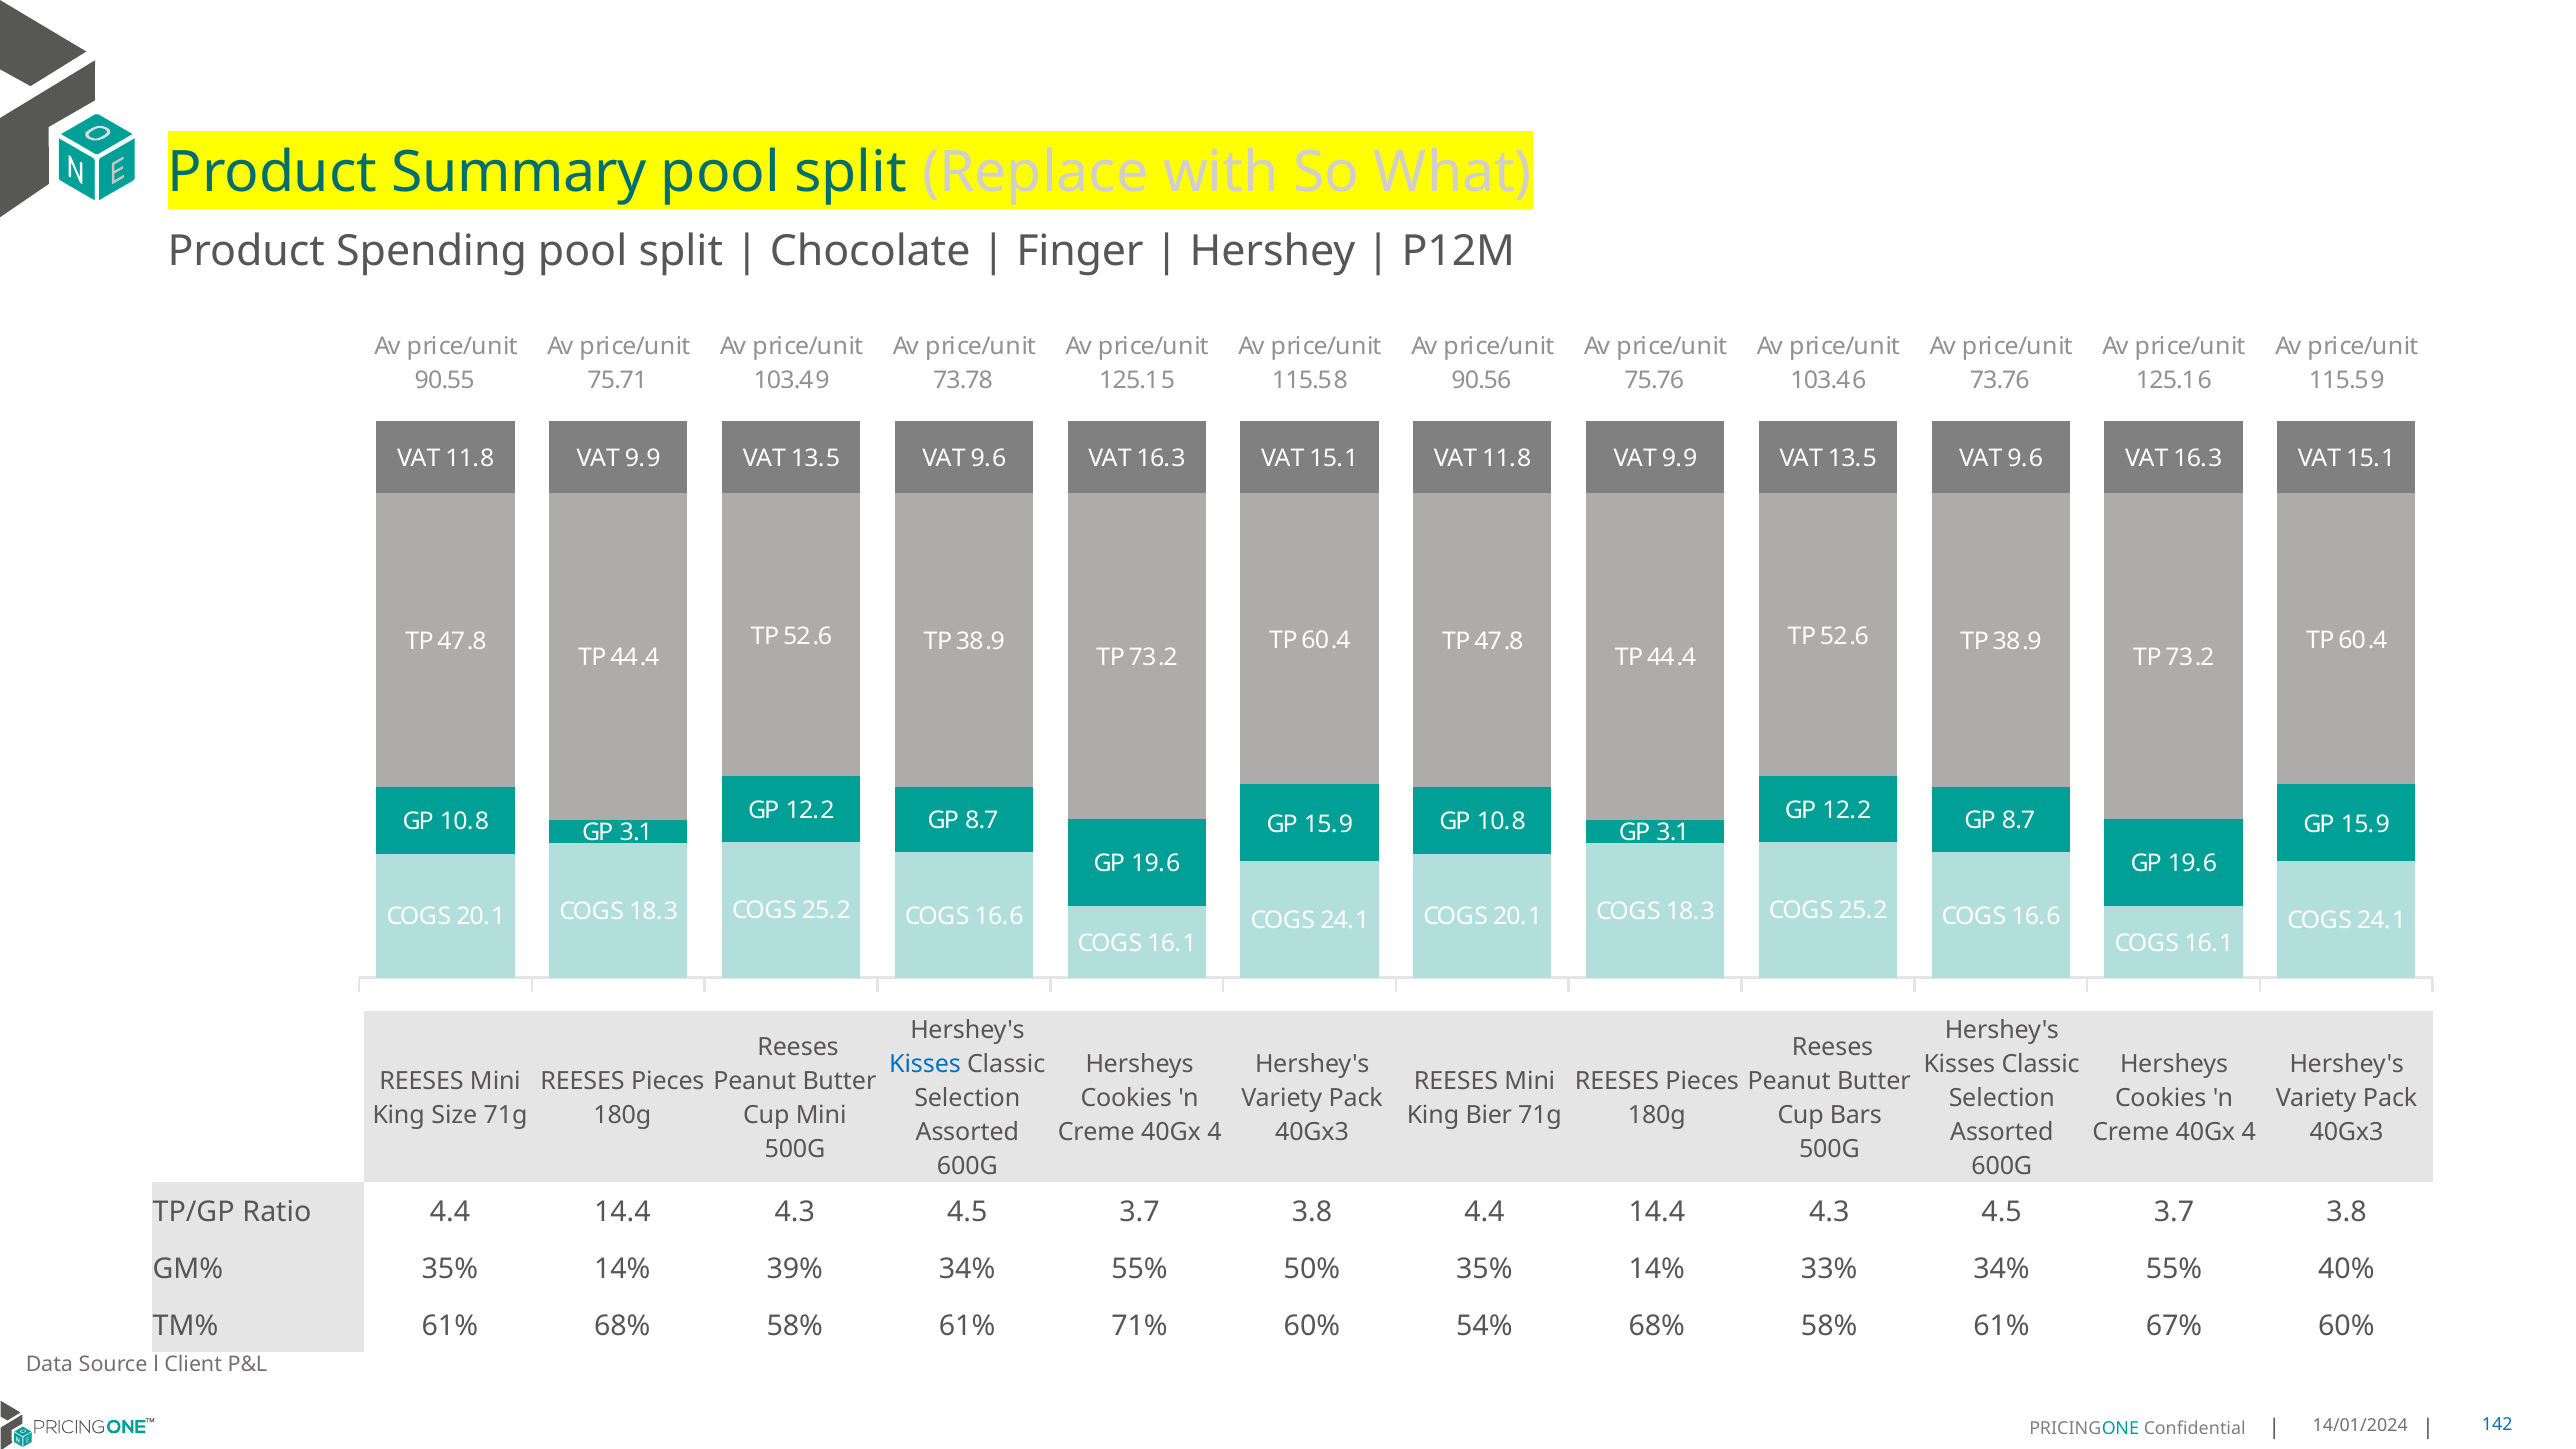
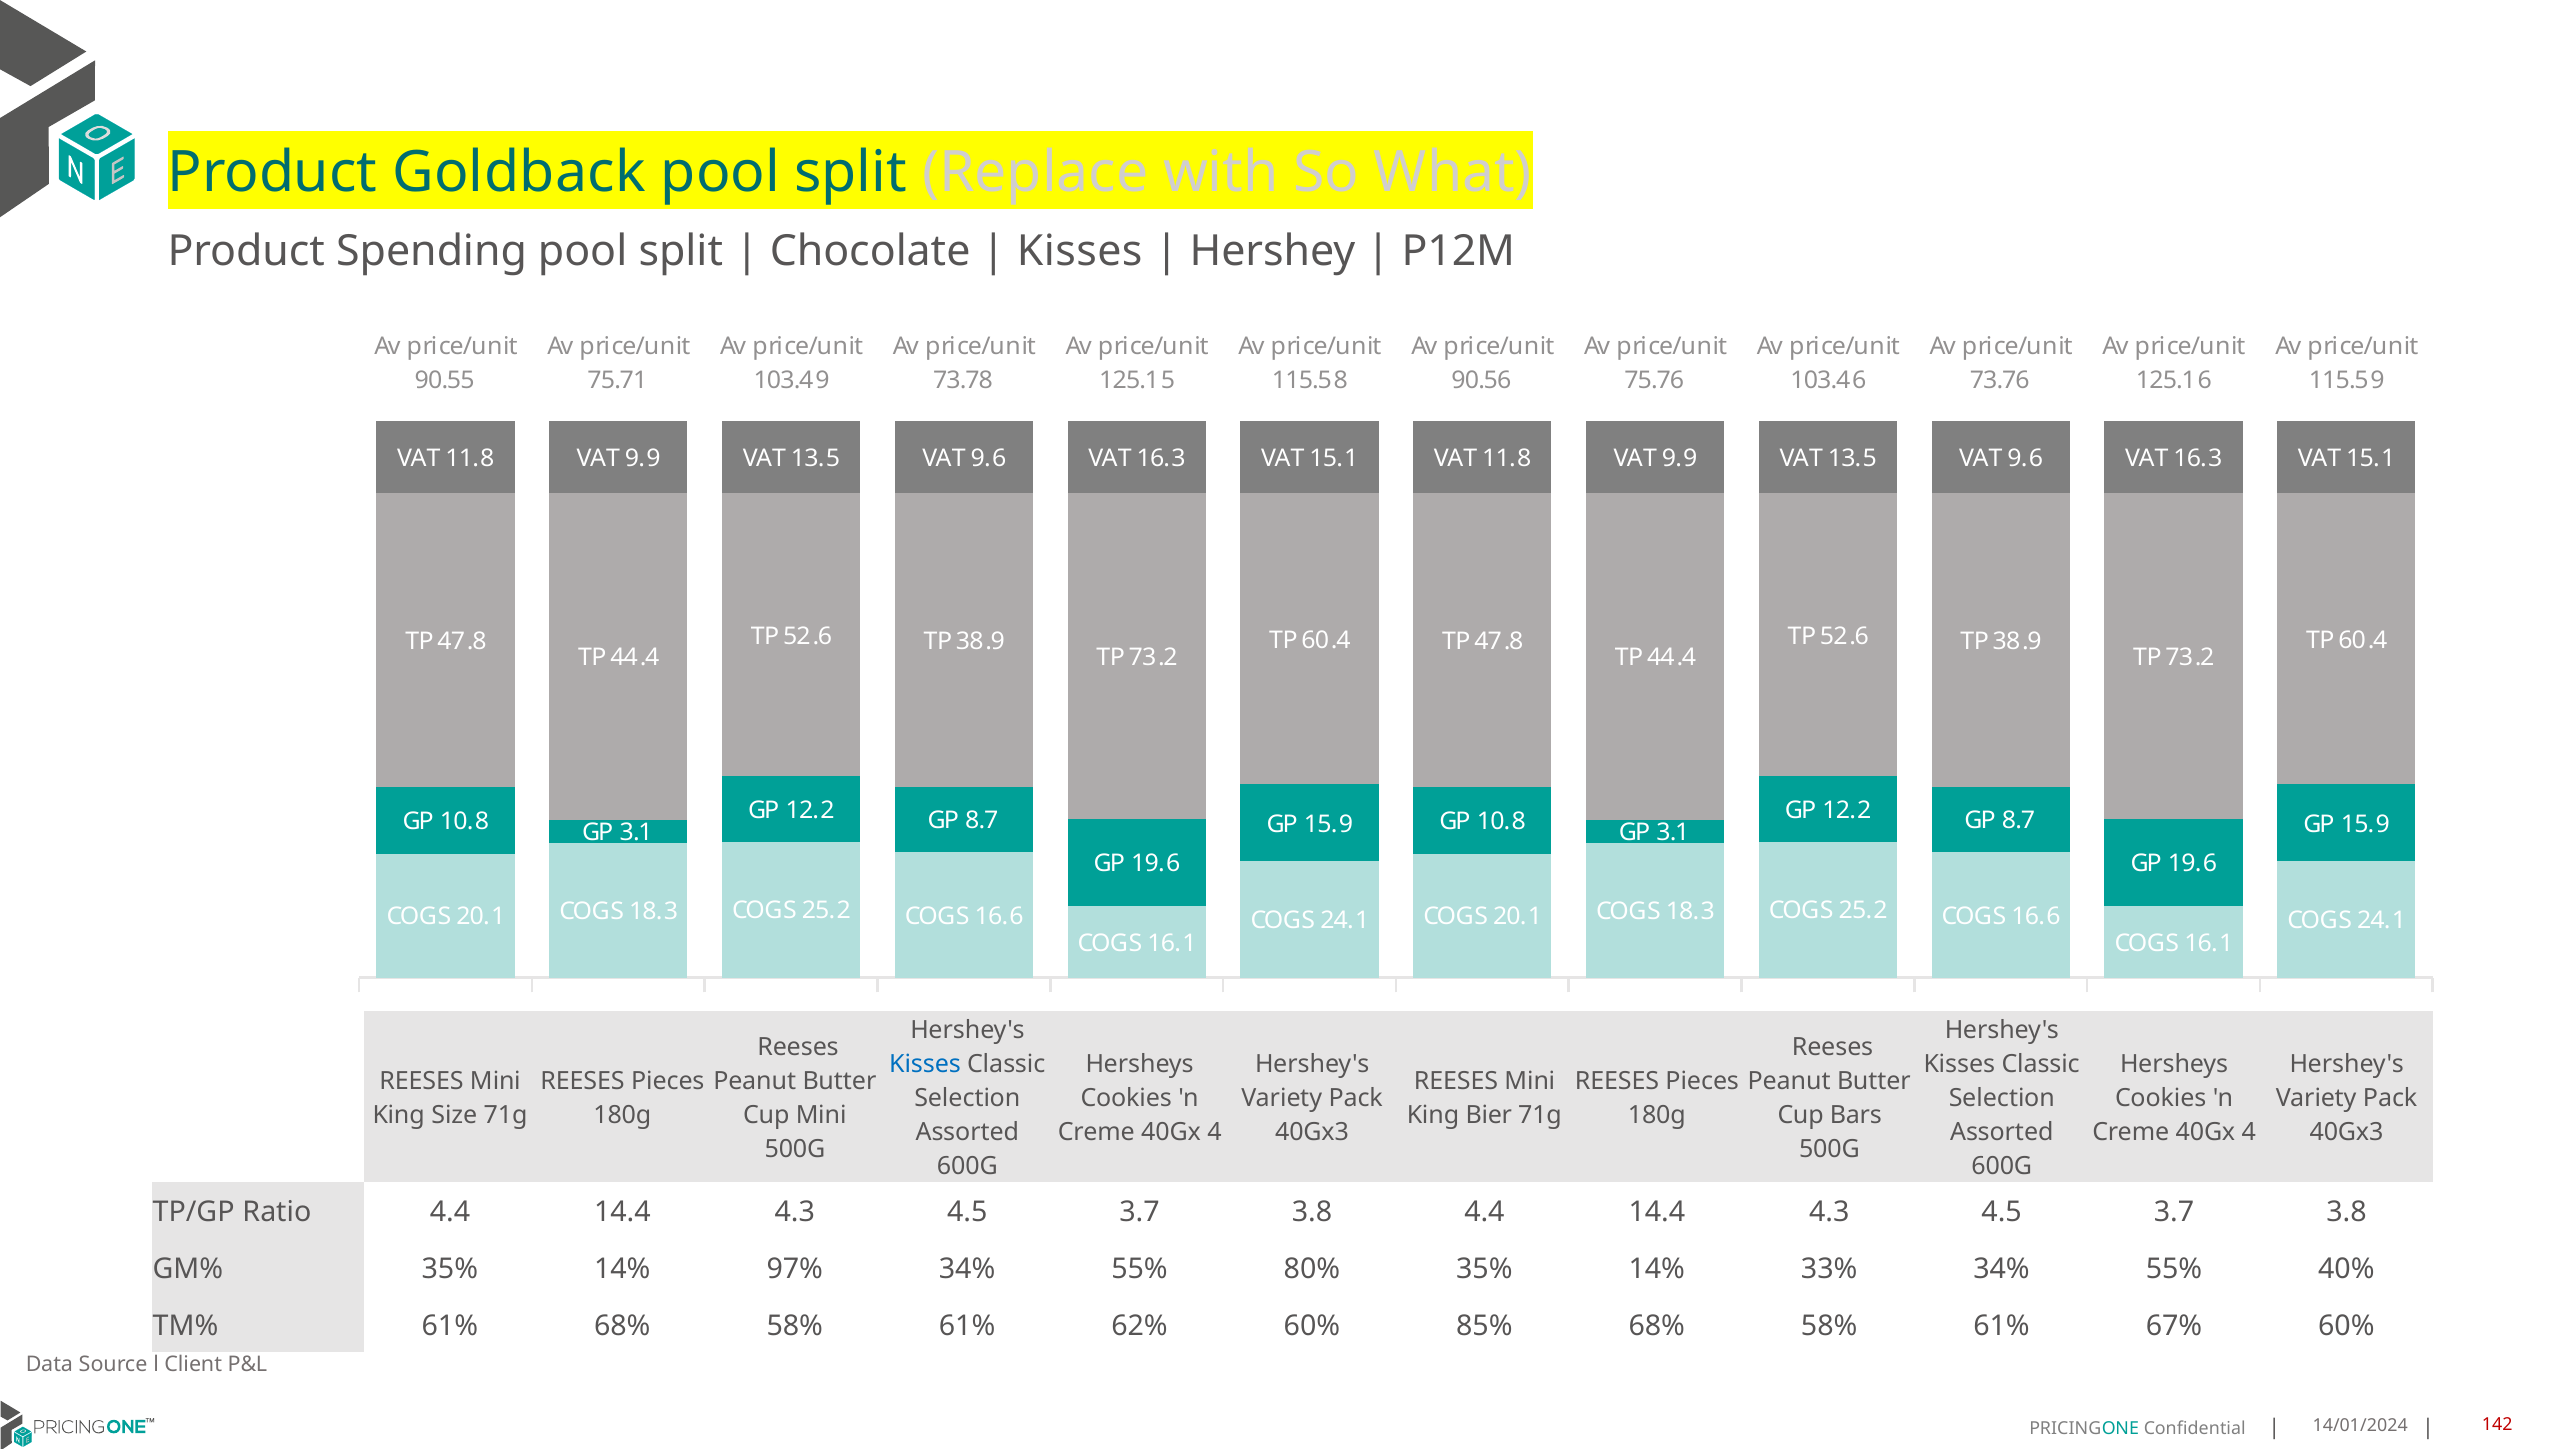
Summary: Summary -> Goldback (519, 173)
Finger: Finger -> Kisses (1080, 251)
39%: 39% -> 97% (795, 1269)
50%: 50% -> 80% (1312, 1269)
71%: 71% -> 62% (1140, 1326)
54%: 54% -> 85% (1484, 1326)
142 colour: blue -> red (2497, 1425)
